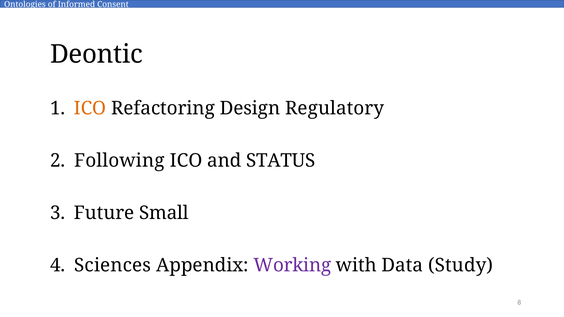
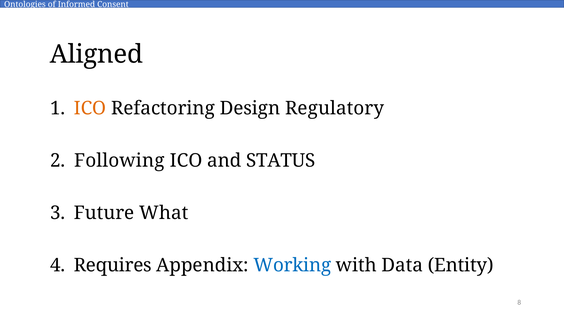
Deontic: Deontic -> Aligned (96, 54)
Small: Small -> What (164, 213)
Sciences: Sciences -> Requires (113, 266)
Working colour: purple -> blue (292, 266)
Study: Study -> Entity (461, 266)
